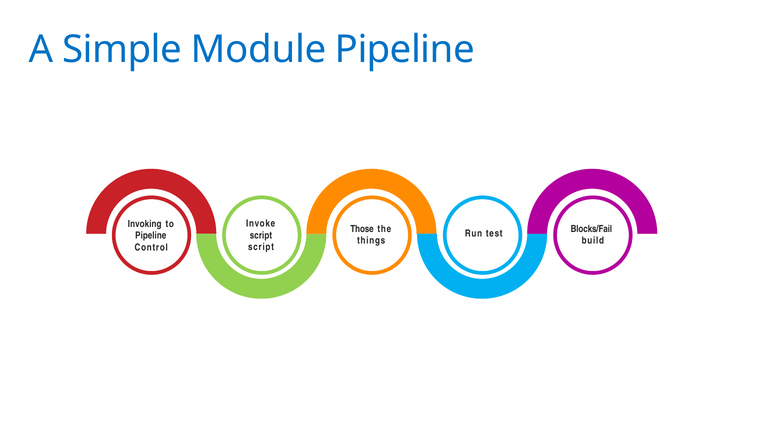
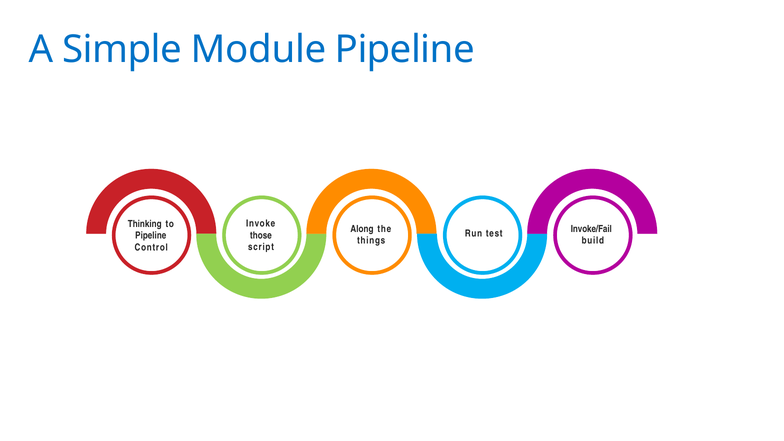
Invoking: Invoking -> Thinking (145, 224)
Those: Those -> Along (362, 229)
Blocks/Fail: Blocks/Fail -> Invoke/Fail (591, 229)
script: script -> those (261, 235)
